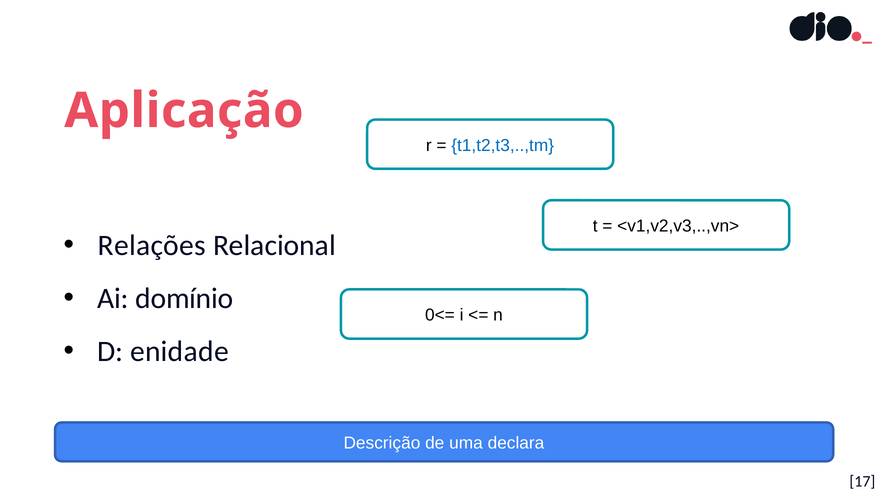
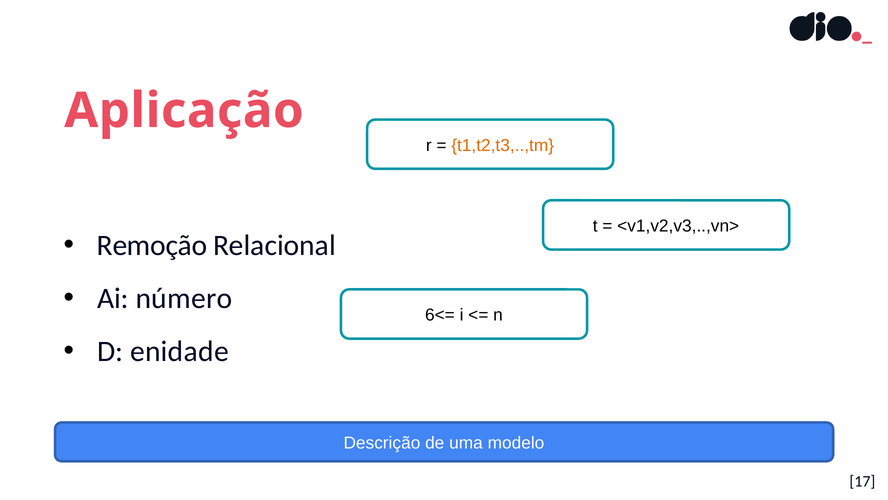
t1,t2,t3,..,tm colour: blue -> orange (503, 145)
Relações: Relações -> Remoção (152, 245)
domínio: domínio -> número (184, 298)
0<=: 0<= -> 6<= (440, 315)
declara: declara -> modelo (516, 443)
